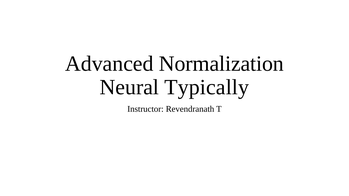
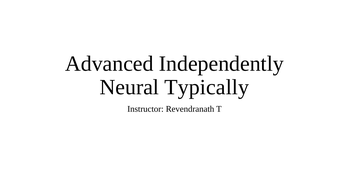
Normalization: Normalization -> Independently (221, 64)
